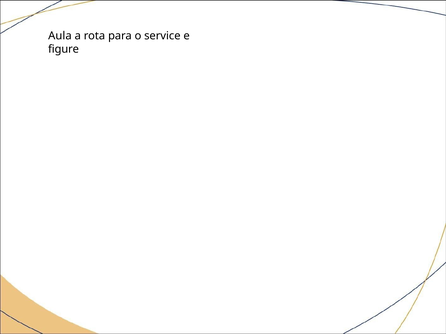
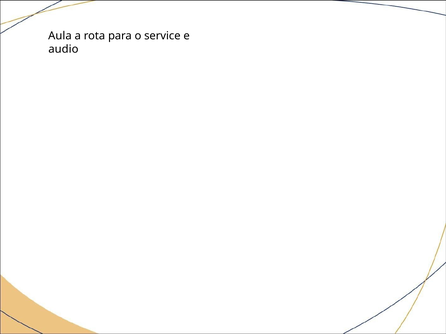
figure: figure -> audio (63, 49)
